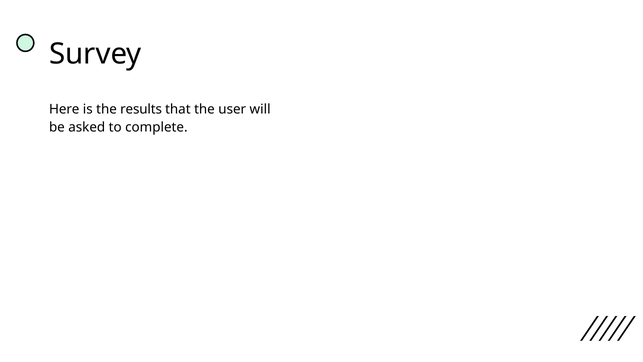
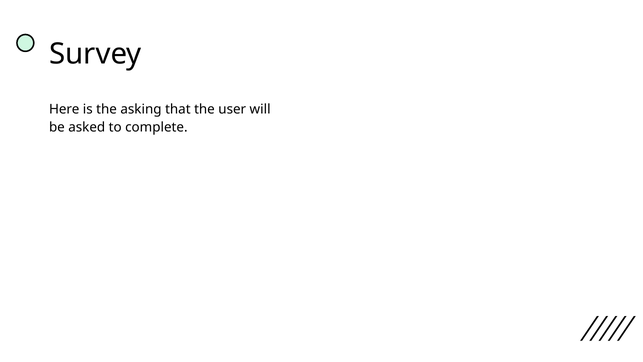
results: results -> asking (141, 109)
